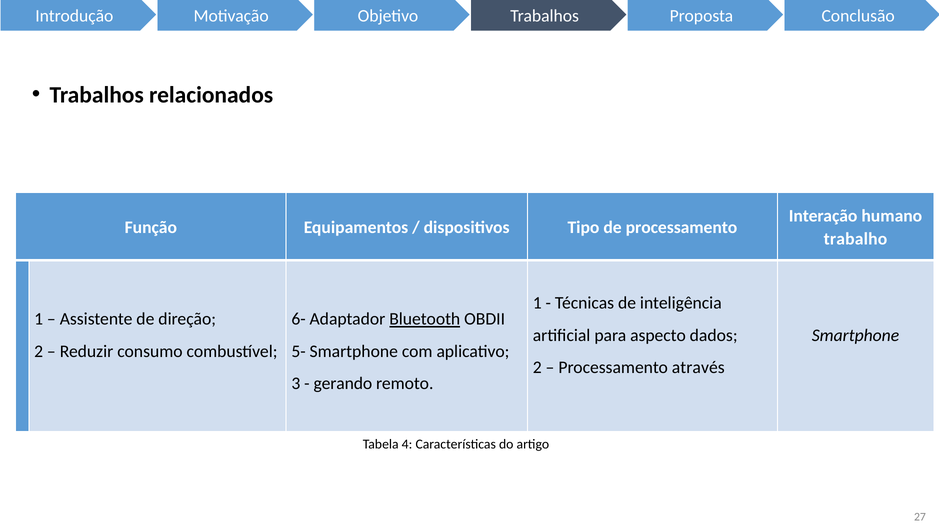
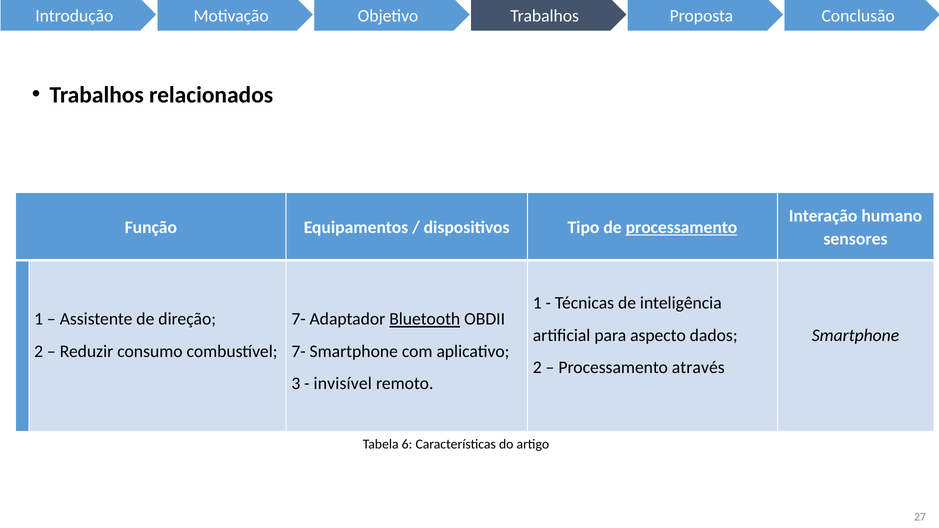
processamento underline: none -> present (681, 227)
trabalho: trabalho -> sensores (856, 239)
6-: 6- -> 7- (299, 319)
5-: 5- -> 7- (299, 351)
gerando: gerando -> invisível (343, 384)
4: 4 -> 6 (407, 444)
